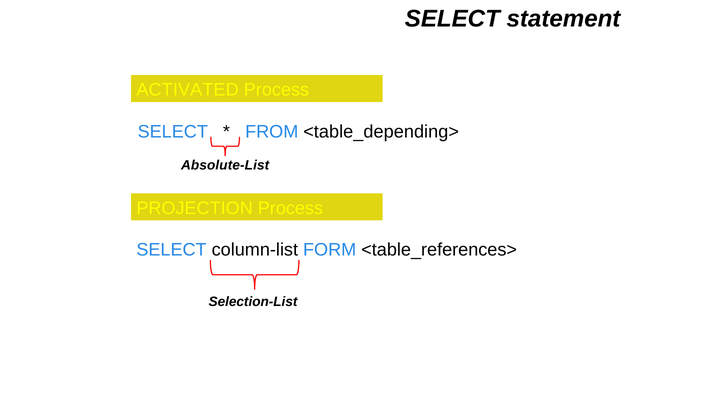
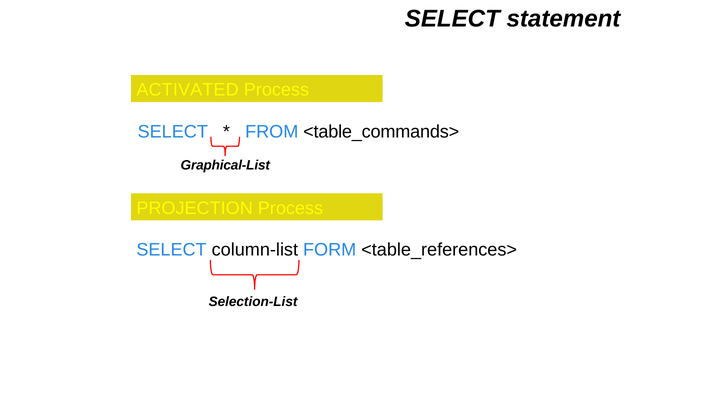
<table_depending>: <table_depending> -> <table_commands> (381, 132)
Absolute-List: Absolute-List -> Graphical-List (225, 165)
